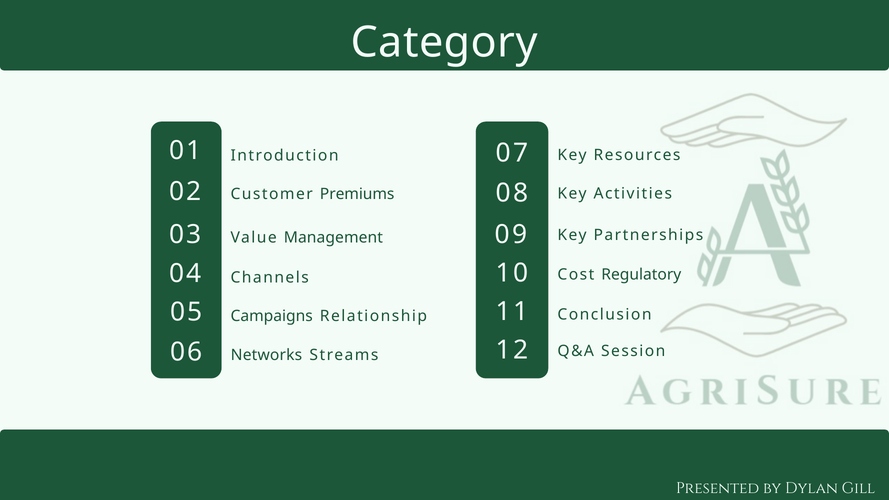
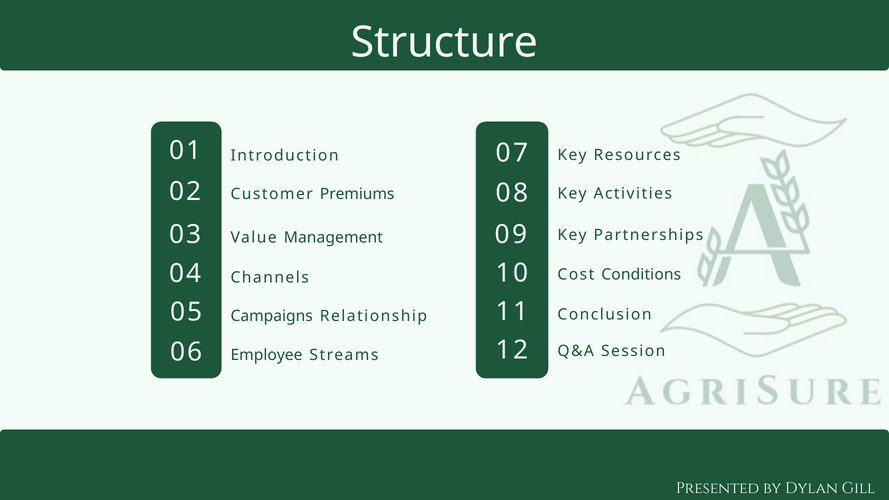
Category: Category -> Structure (444, 42)
Regulatory: Regulatory -> Conditions (641, 275)
Networks: Networks -> Employee (267, 355)
